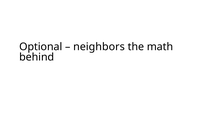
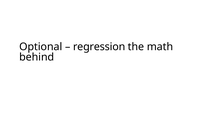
neighbors: neighbors -> regression (99, 47)
